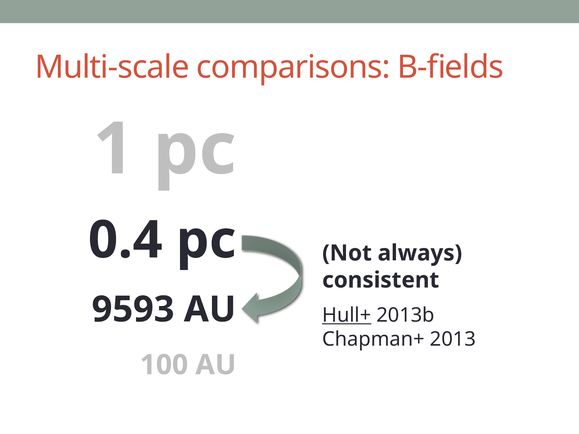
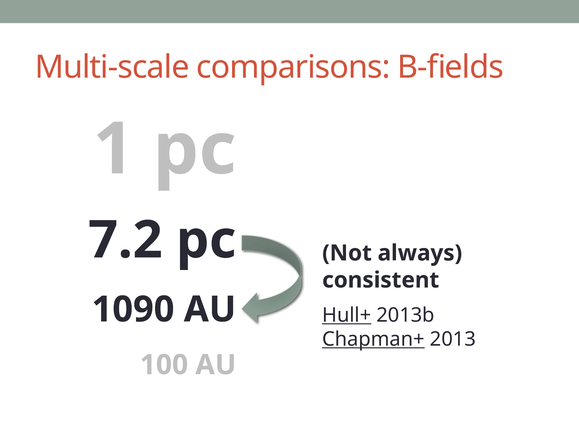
0.4: 0.4 -> 7.2 (125, 240)
9593: 9593 -> 1090 (133, 310)
Chapman+ underline: none -> present (373, 339)
